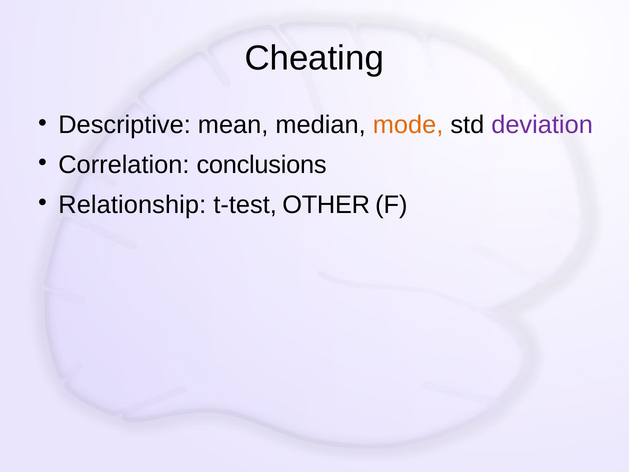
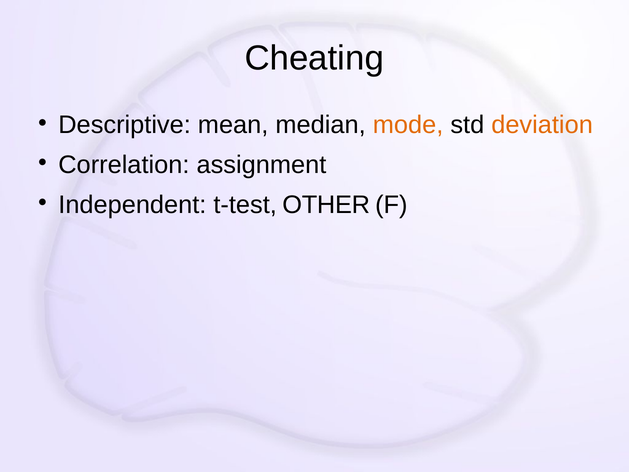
deviation colour: purple -> orange (542, 125)
conclusions: conclusions -> assignment (261, 165)
Relationship: Relationship -> Independent (132, 205)
